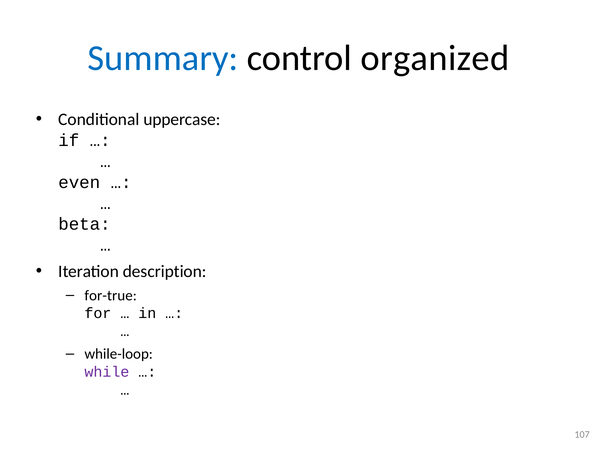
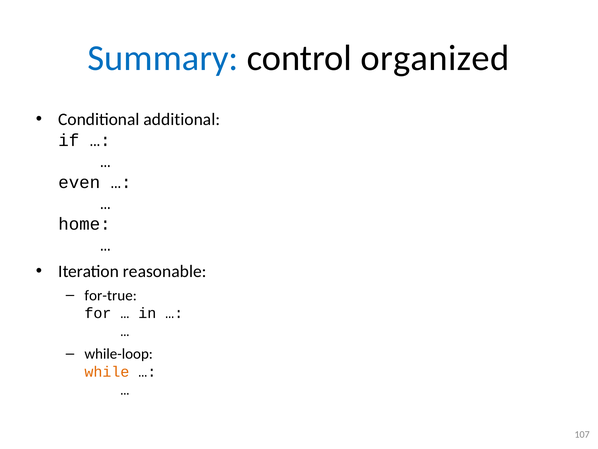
uppercase: uppercase -> additional (182, 119)
beta: beta -> home (84, 224)
description: description -> reasonable (165, 271)
while colour: purple -> orange (107, 372)
